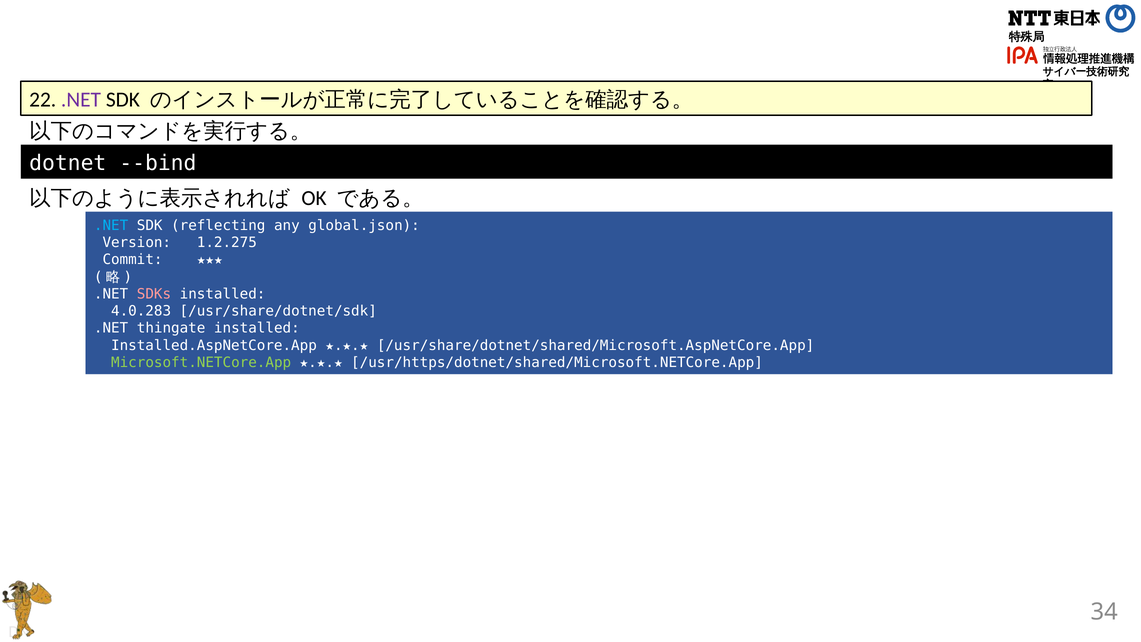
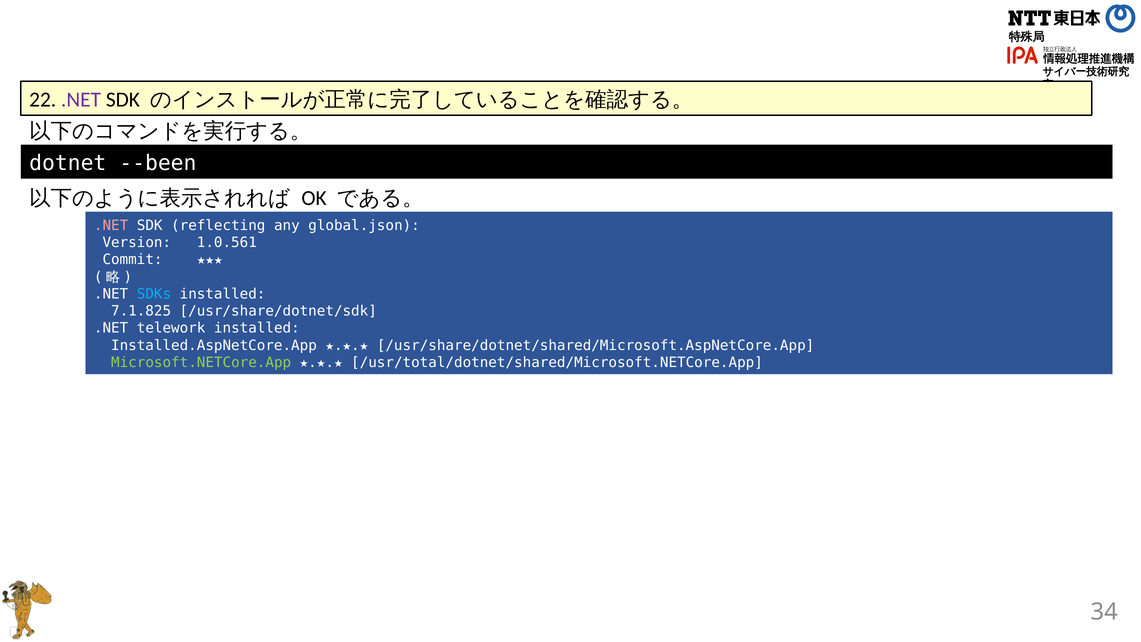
--bind: --bind -> --been (158, 163)
.NET colour: light blue -> pink (111, 225)
1.2.275: 1.2.275 -> 1.0.561 (227, 243)
SDKs colour: pink -> light blue (154, 294)
4.0.283: 4.0.283 -> 7.1.825 (141, 311)
thingate: thingate -> telework (171, 328)
/usr/https/dotnet/shared/Microsoft.NETCore.App: /usr/https/dotnet/shared/Microsoft.NETCore.App -> /usr/total/dotnet/shared/Microsoft.NETCore.App (557, 362)
